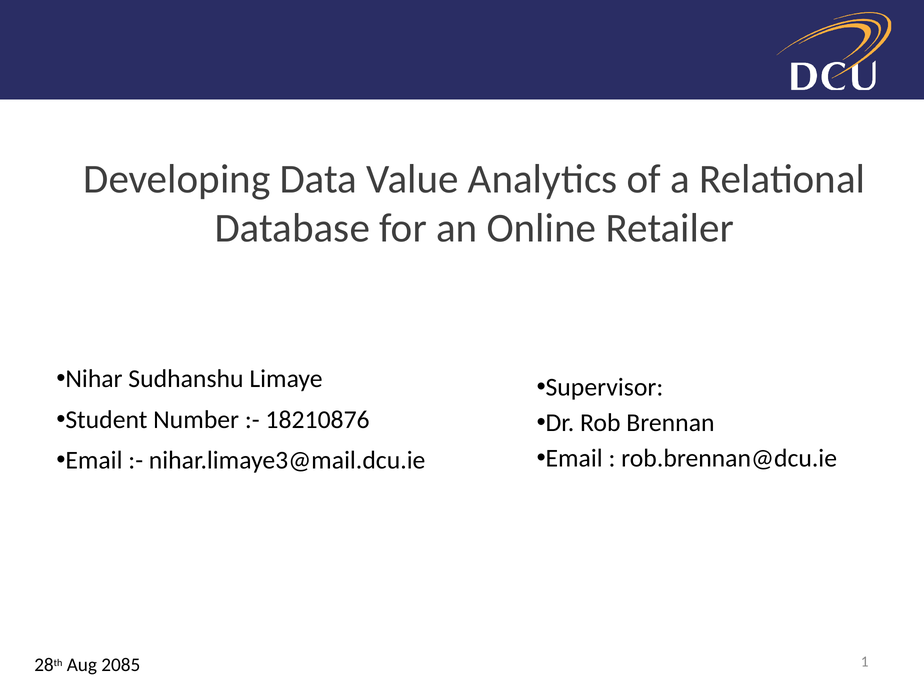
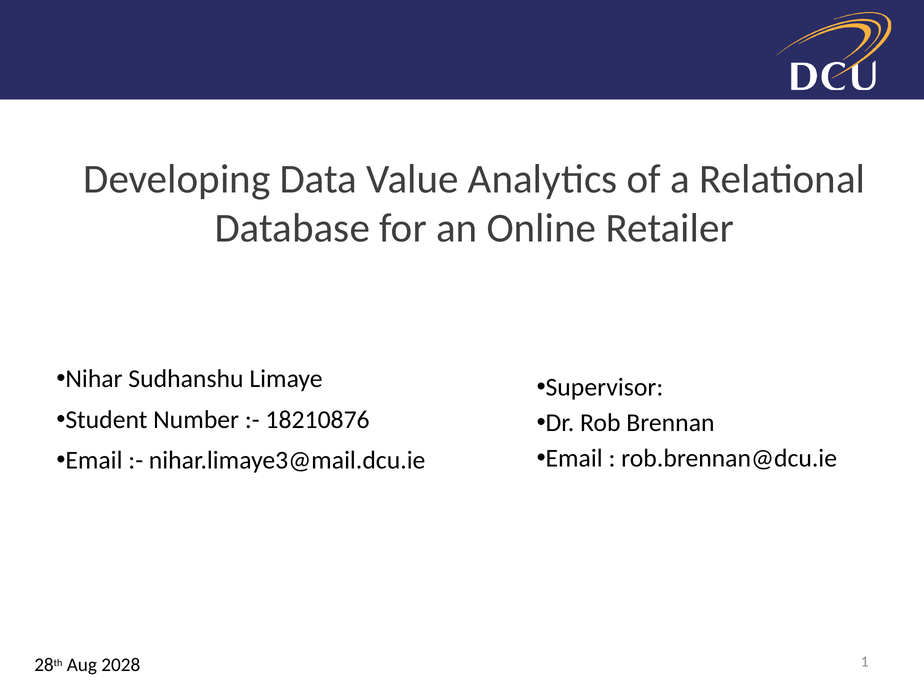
2085: 2085 -> 2028 (121, 665)
